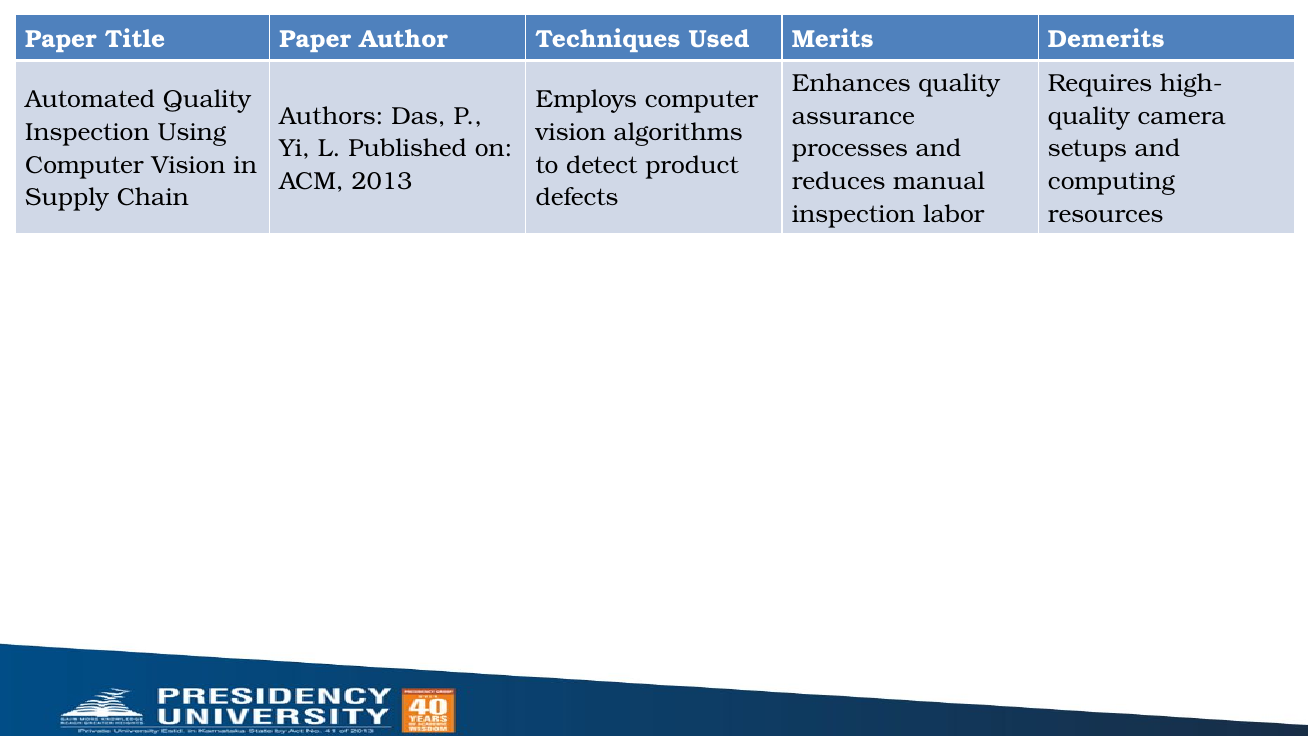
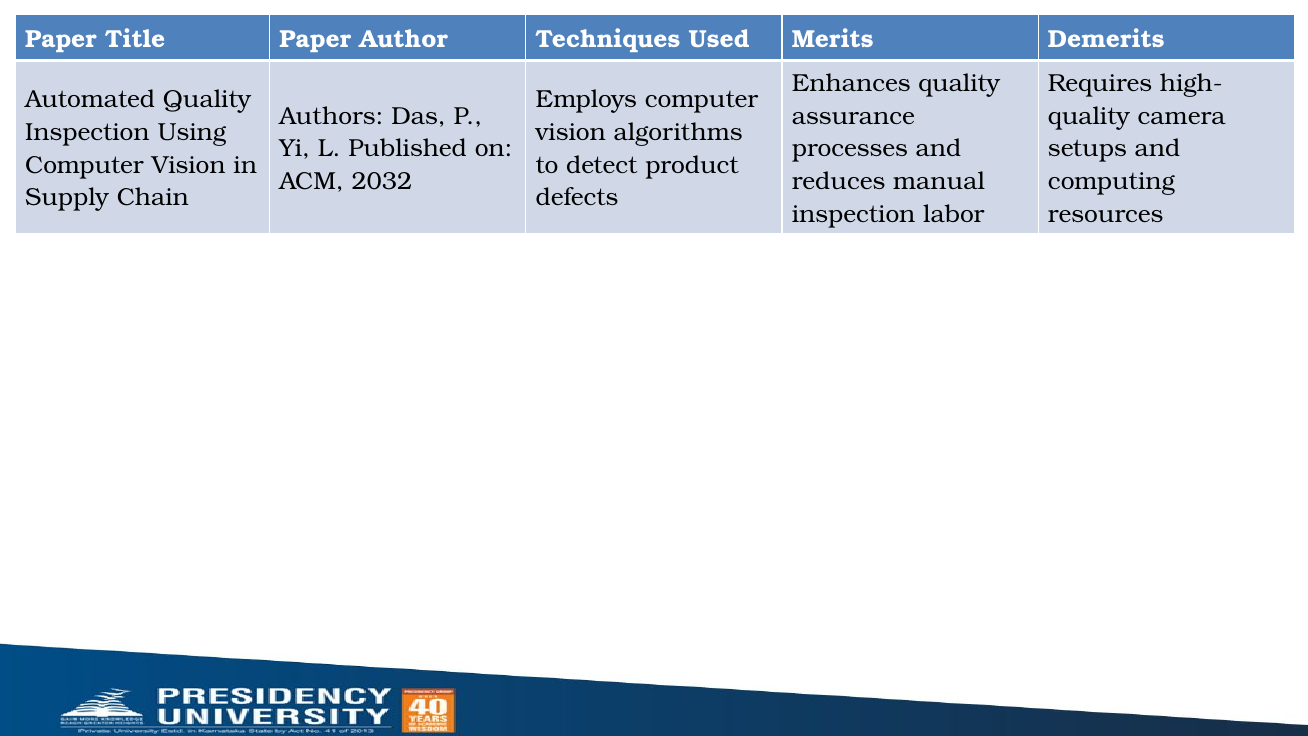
2013: 2013 -> 2032 (382, 181)
